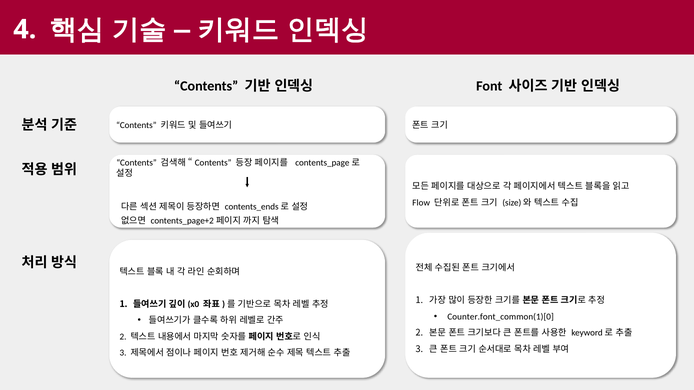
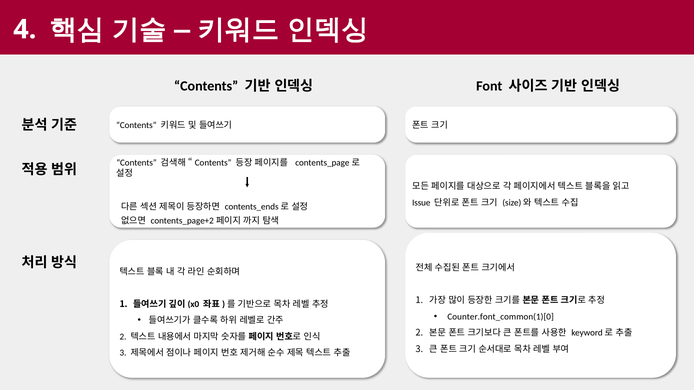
Flow: Flow -> Issue (421, 203)
